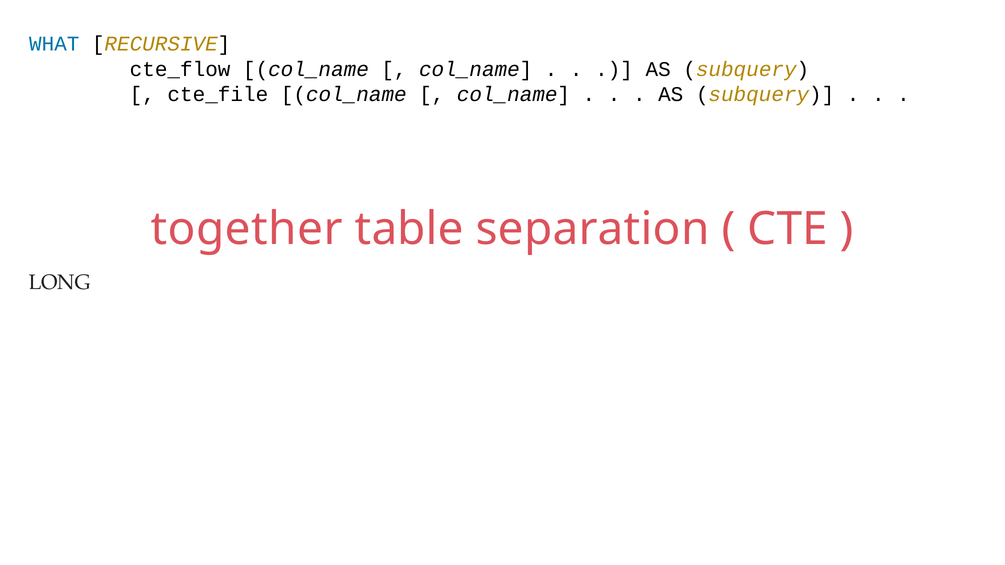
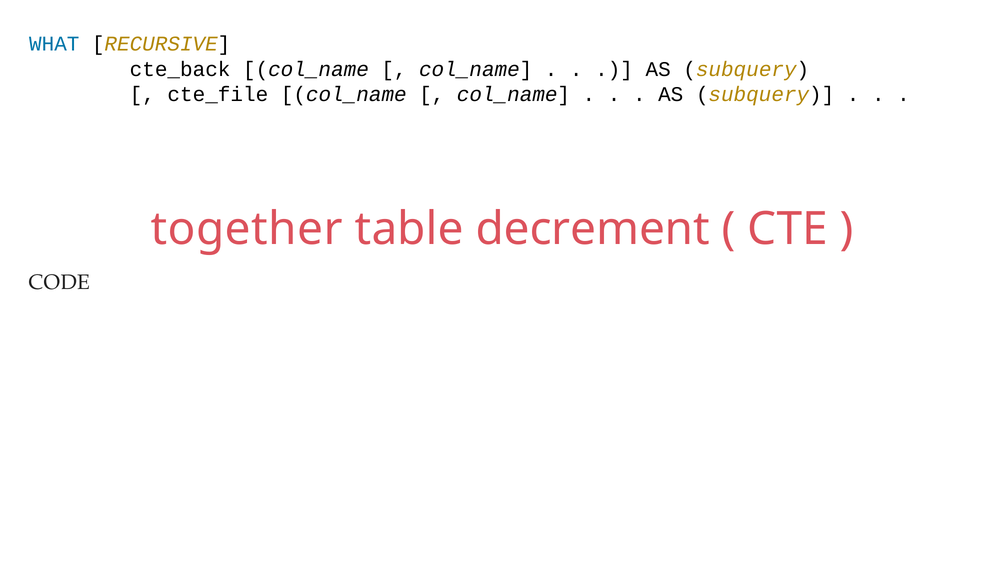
cte_flow: cte_flow -> cte_back (180, 69)
separation: separation -> decrement (593, 229)
LONG: LONG -> CODE (59, 283)
